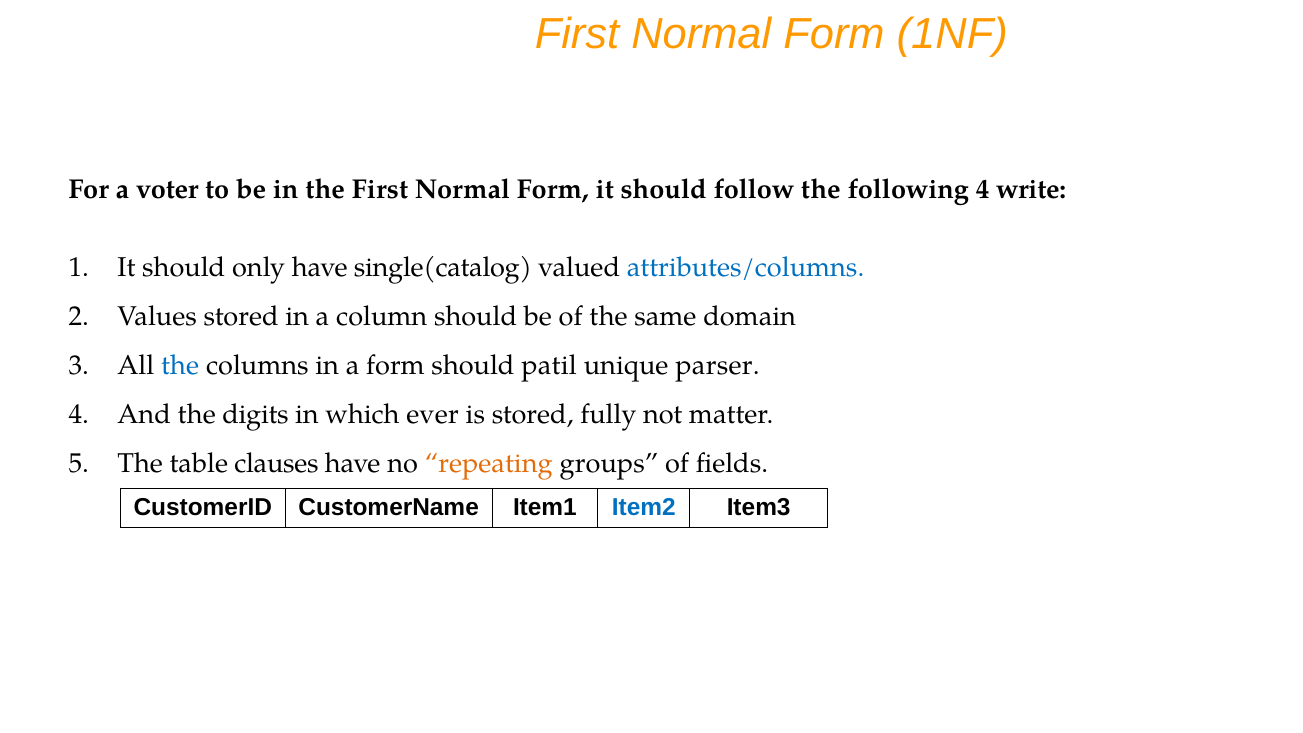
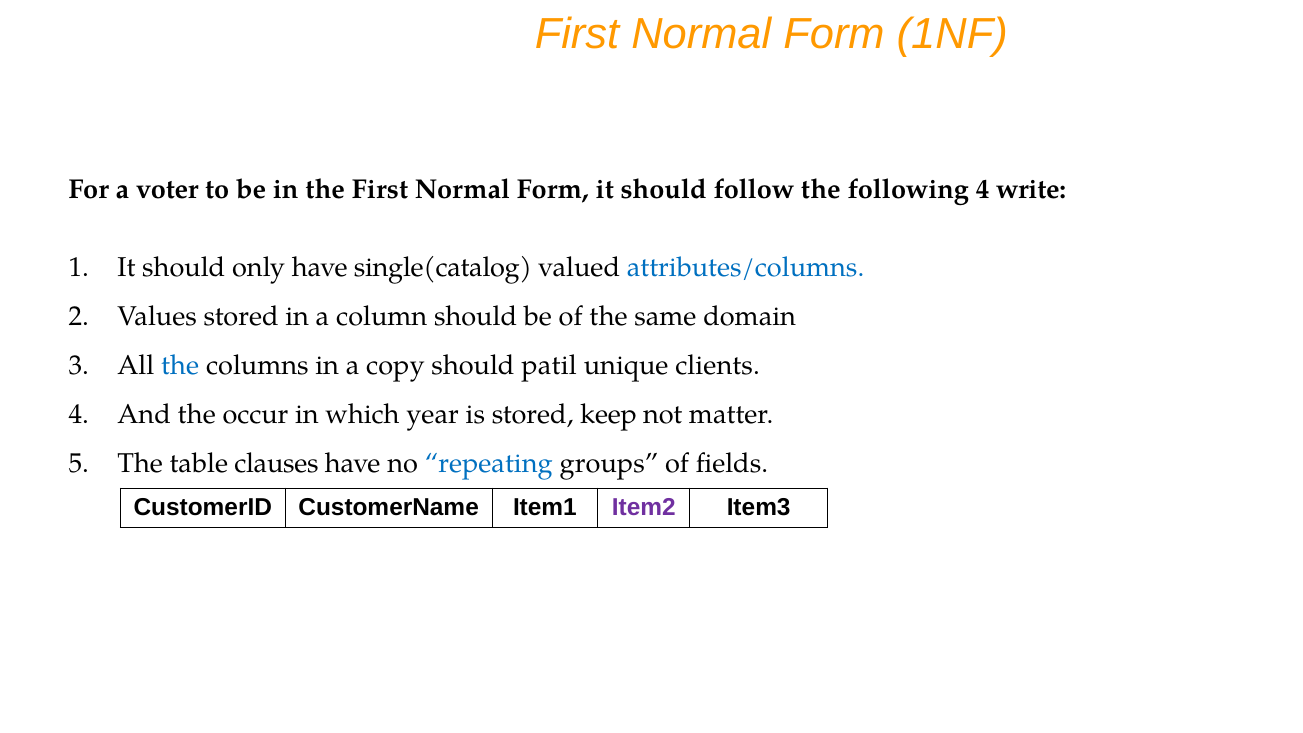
a form: form -> copy (395, 365)
parser: parser -> clients (718, 365)
digits: digits -> occur (255, 414)
ever: ever -> year (433, 414)
fully: fully -> keep (609, 414)
repeating colour: orange -> blue (489, 463)
Item2 colour: blue -> purple (644, 507)
